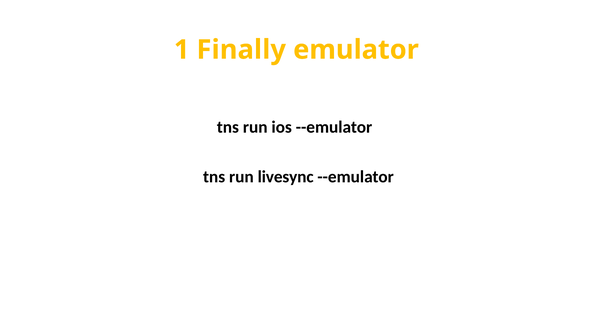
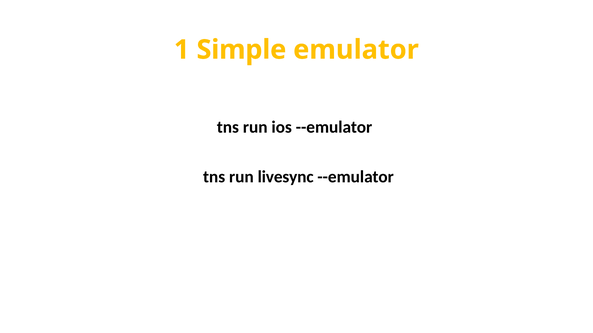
Finally: Finally -> Simple (241, 50)
